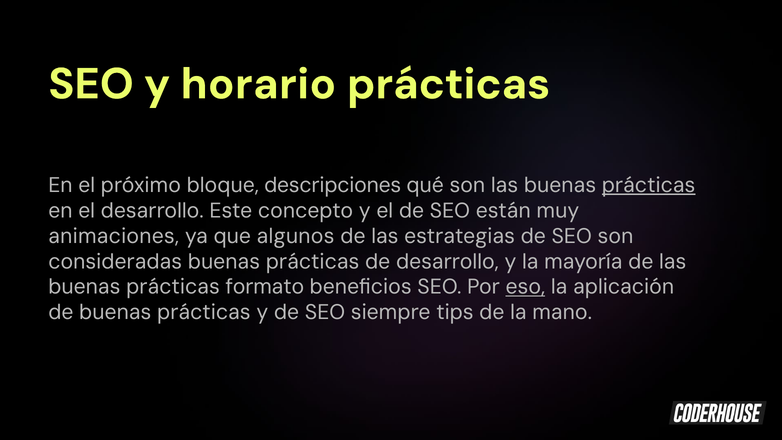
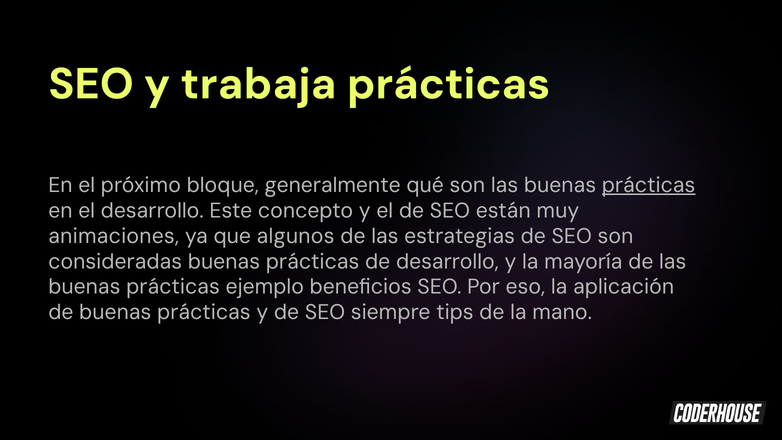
horario: horario -> trabaja (258, 84)
descripciones: descripciones -> generalmente (333, 185)
formato: formato -> ejemplo (265, 287)
eso underline: present -> none (525, 287)
